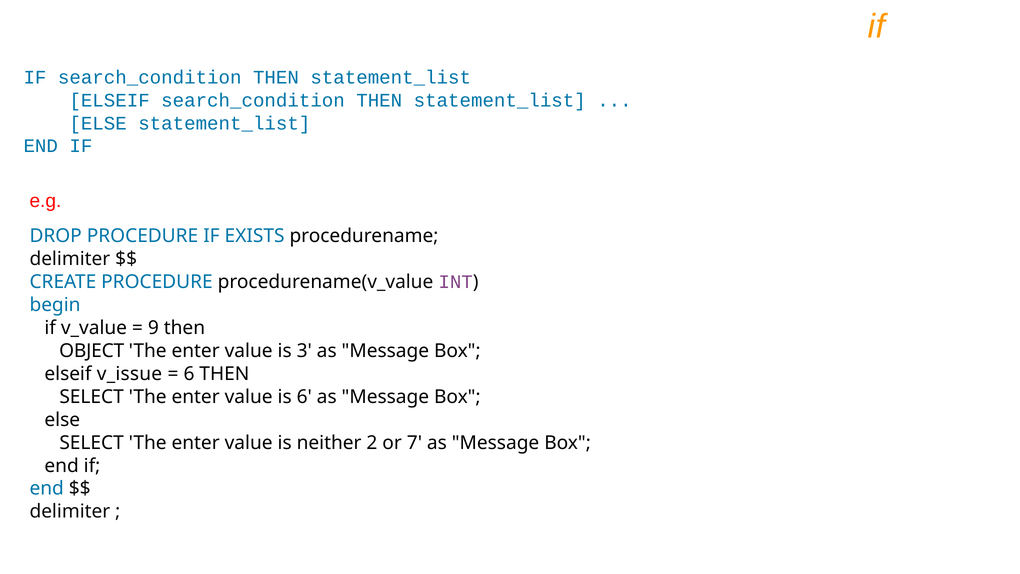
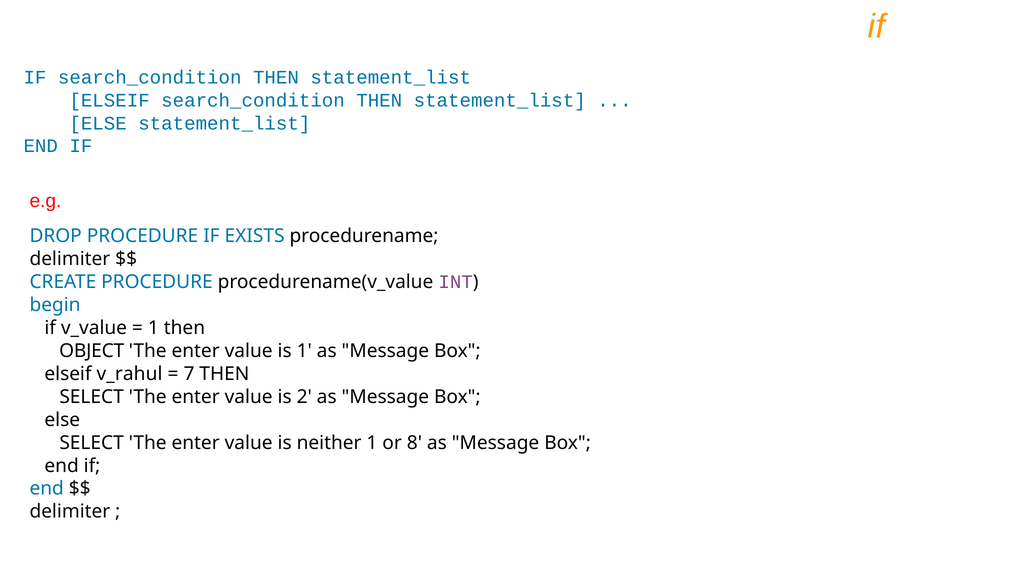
9: 9 -> 1 (153, 328)
is 3: 3 -> 1 (304, 351)
v_issue: v_issue -> v_rahul (130, 374)
6: 6 -> 7 (189, 374)
is 6: 6 -> 2 (304, 397)
neither 2: 2 -> 1 (372, 443)
7: 7 -> 8 (414, 443)
